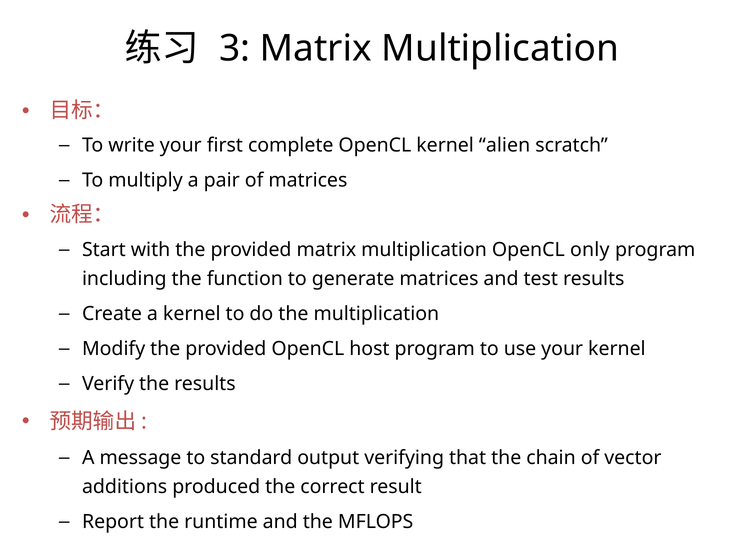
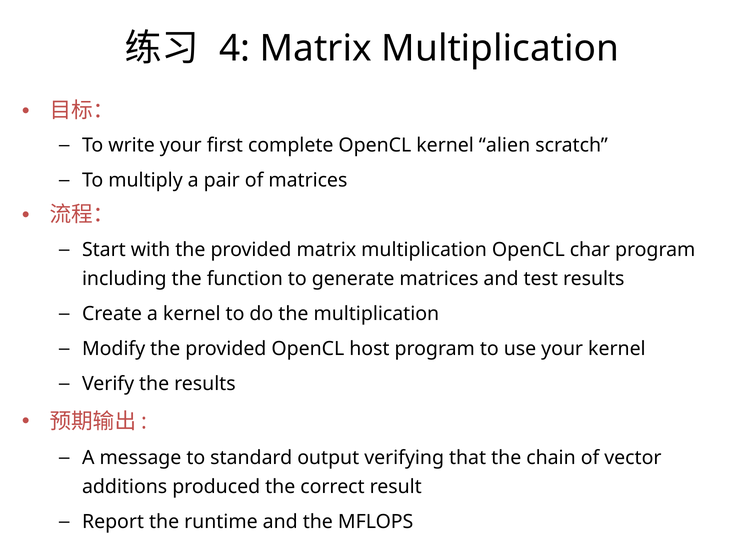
3: 3 -> 4 (235, 48)
only: only -> char (590, 250)
